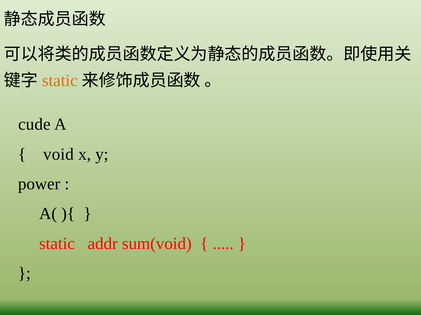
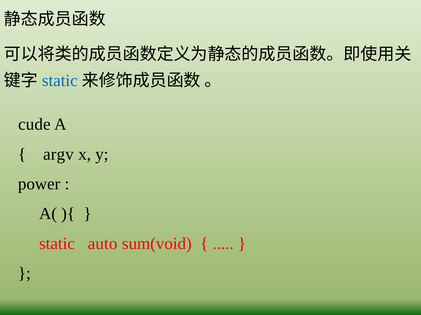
static colour: orange -> blue (60, 81)
void: void -> argv (58, 155)
addr: addr -> auto (103, 244)
